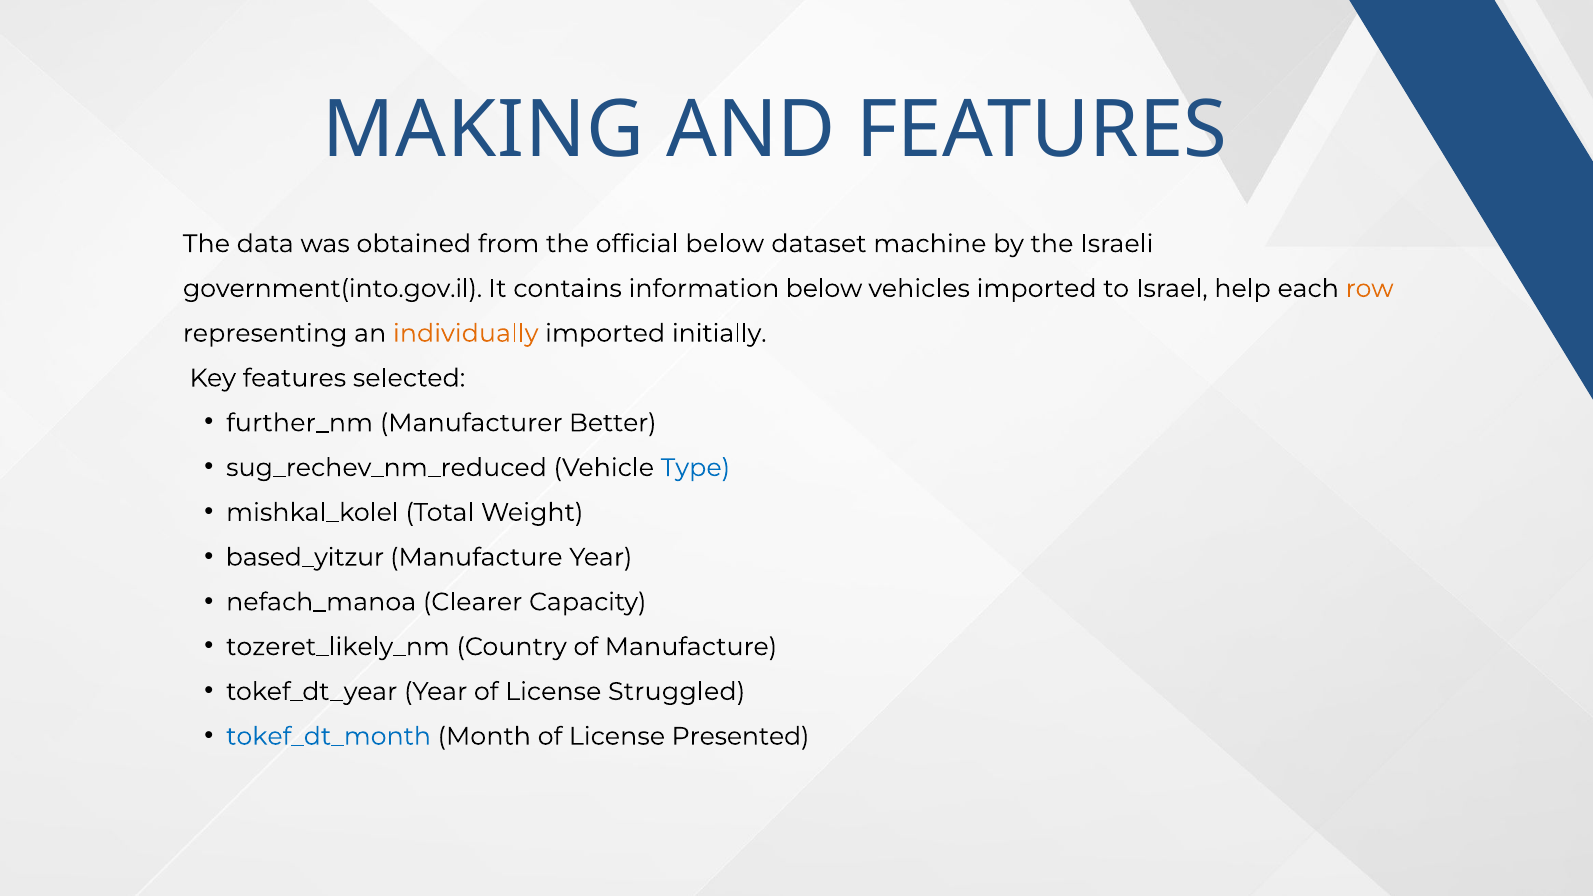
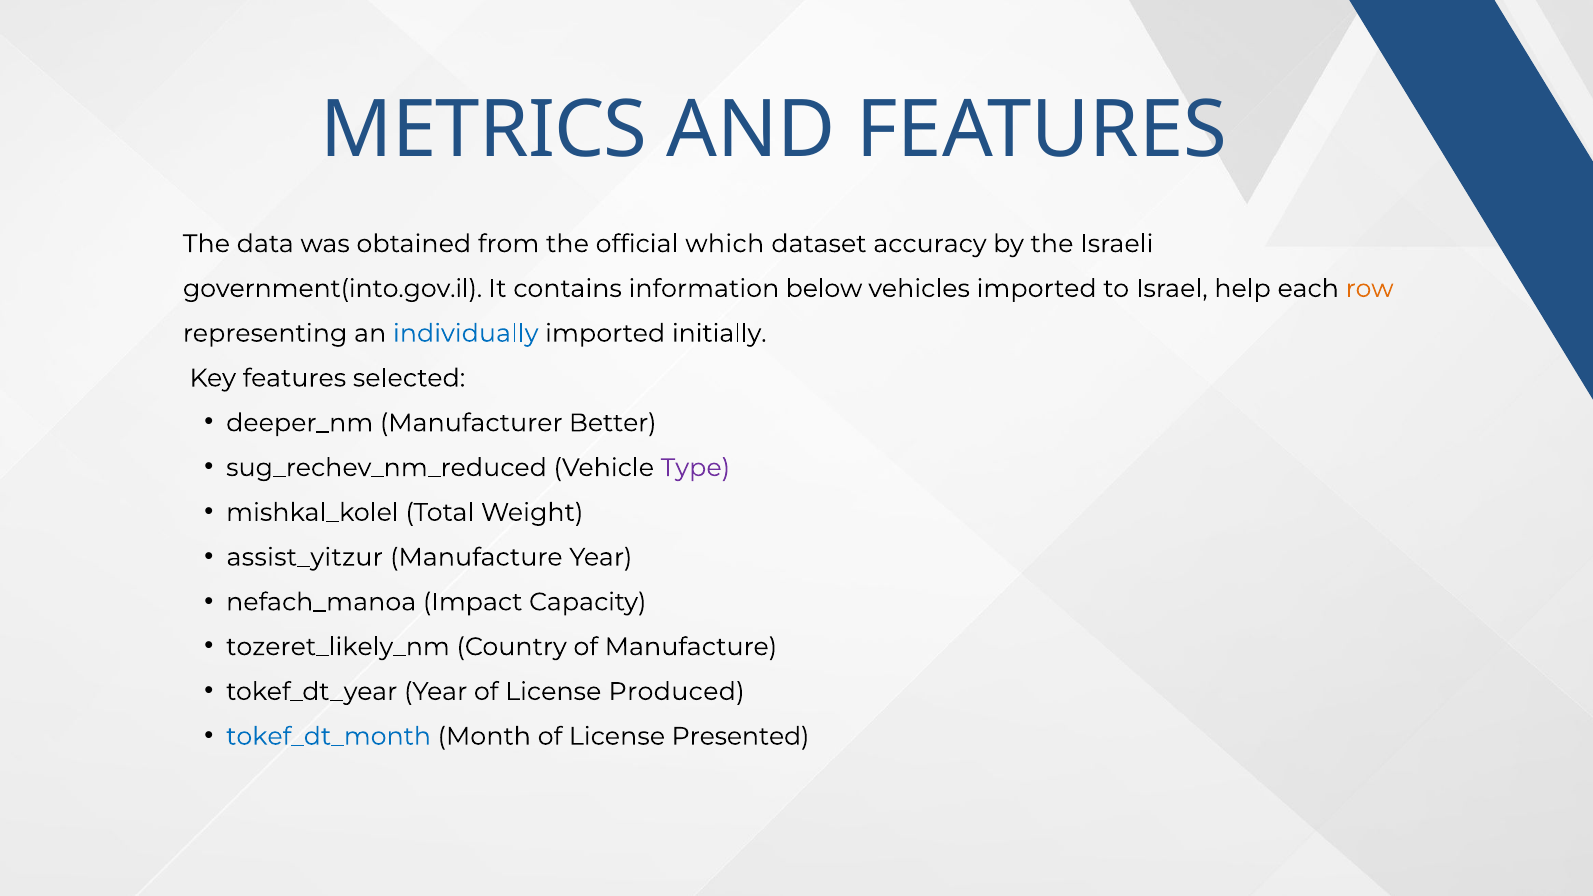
MAKING: MAKING -> METRICS (484, 130)
official below: below -> which (725, 244)
machine: machine -> accuracy (930, 244)
individually colour: orange -> blue (466, 333)
further_nm: further_nm -> deeper_nm (300, 423)
Type colour: blue -> purple (695, 468)
based_yitzur: based_yitzur -> assist_yitzur (305, 557)
Clearer: Clearer -> Impact (473, 602)
Struggled: Struggled -> Produced (677, 692)
